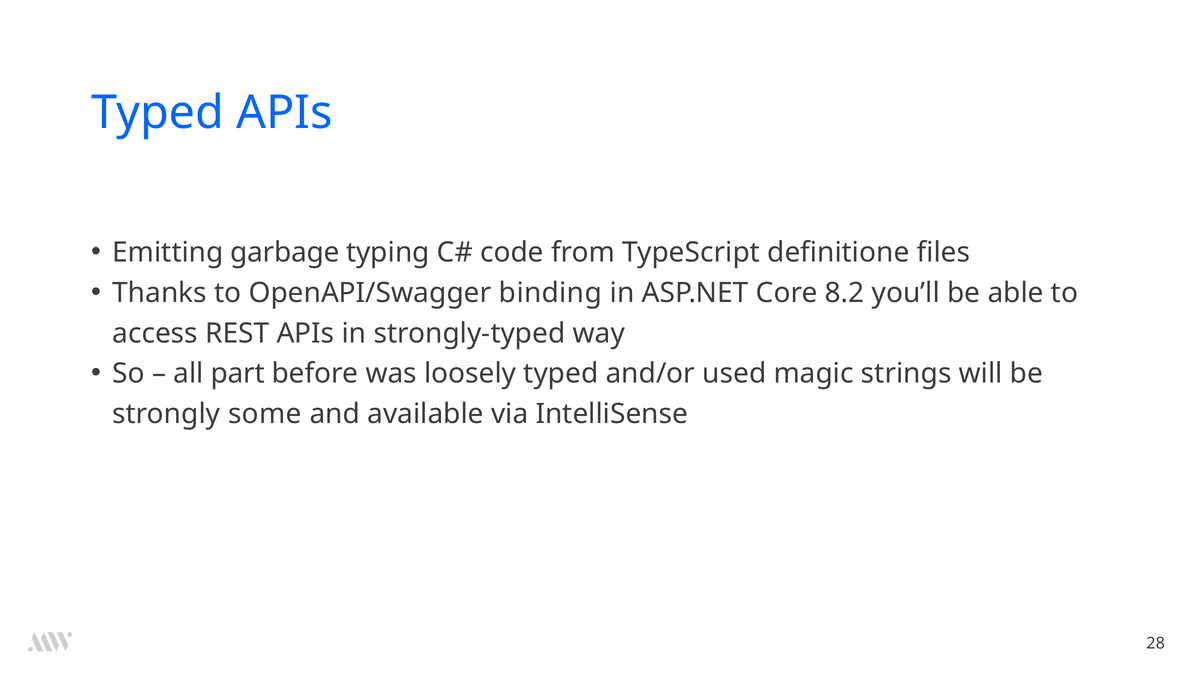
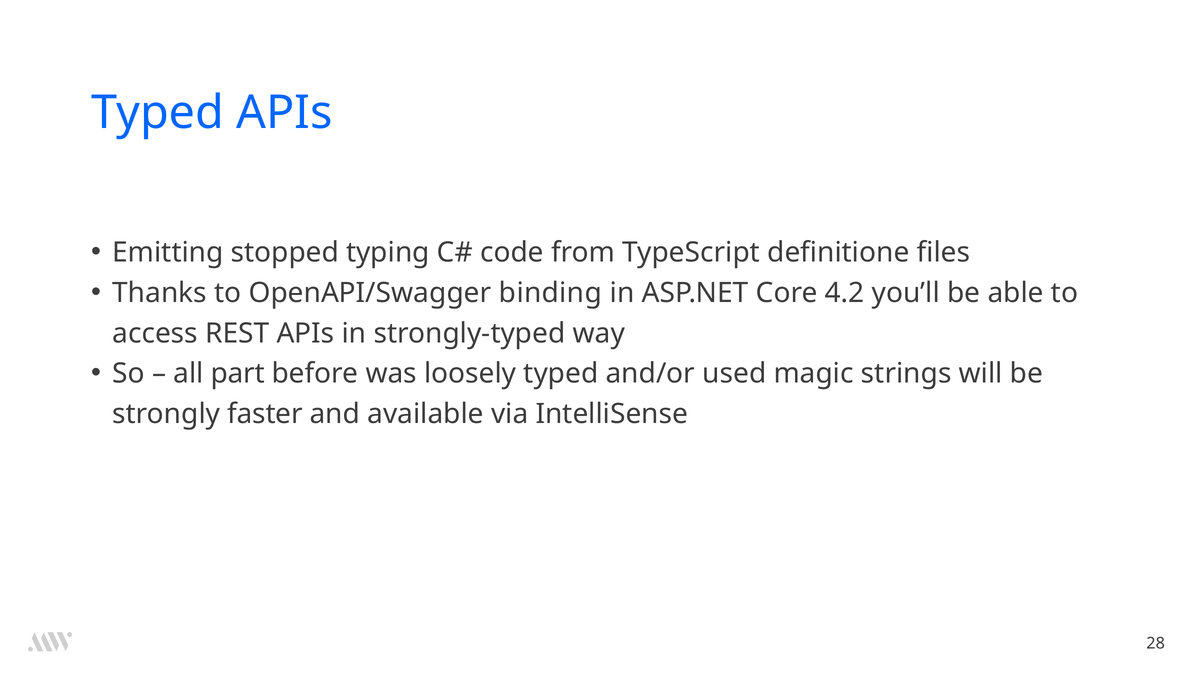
garbage: garbage -> stopped (285, 253)
8.2: 8.2 -> 4.2 (845, 293)
some: some -> faster (265, 414)
